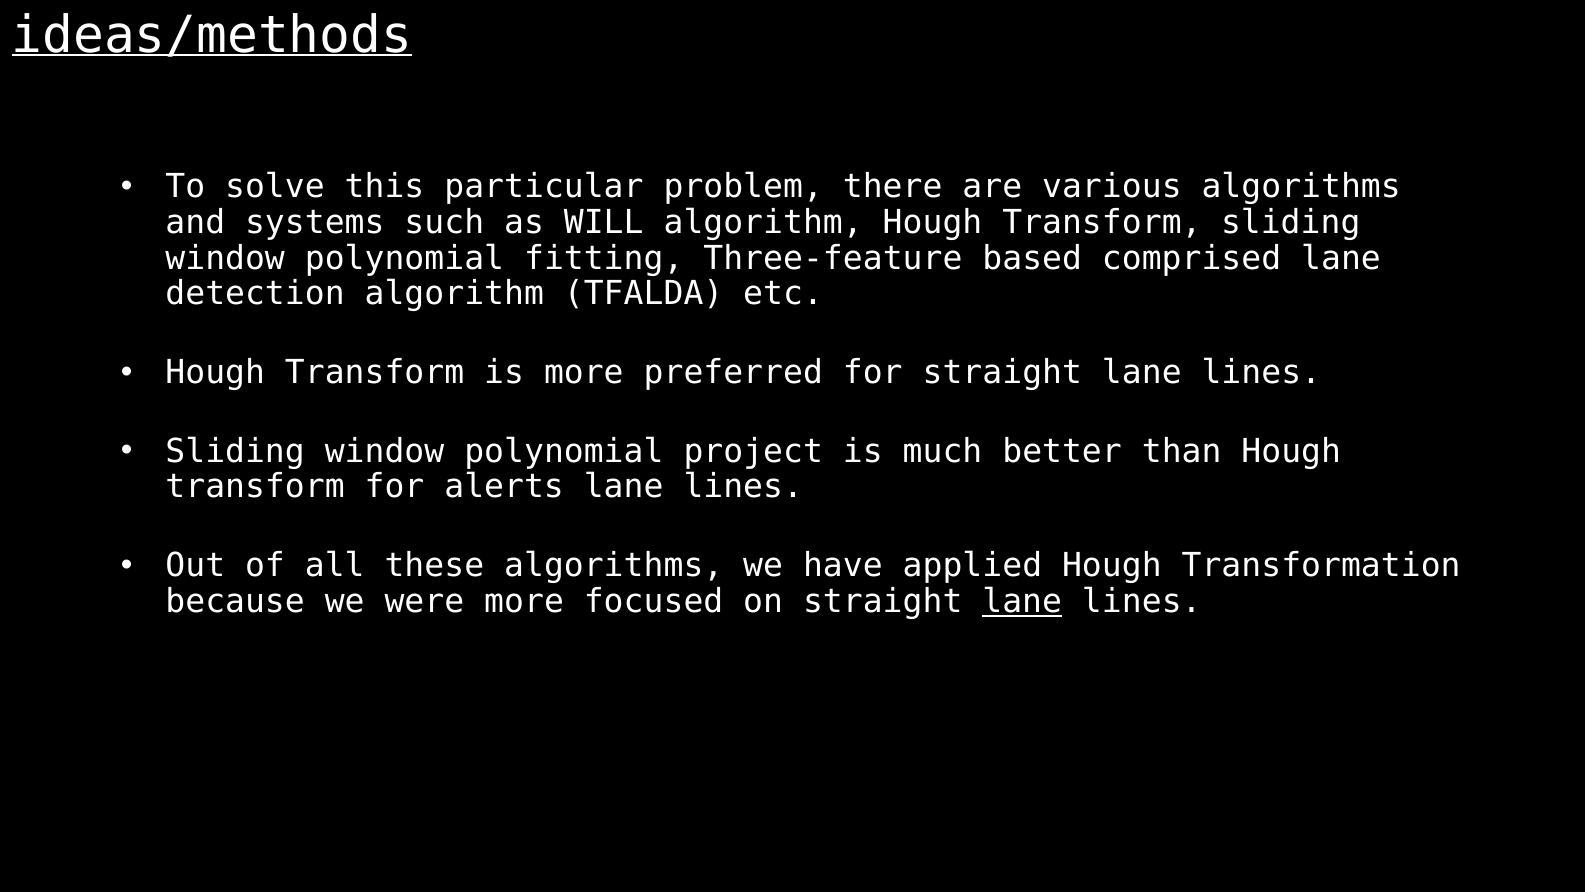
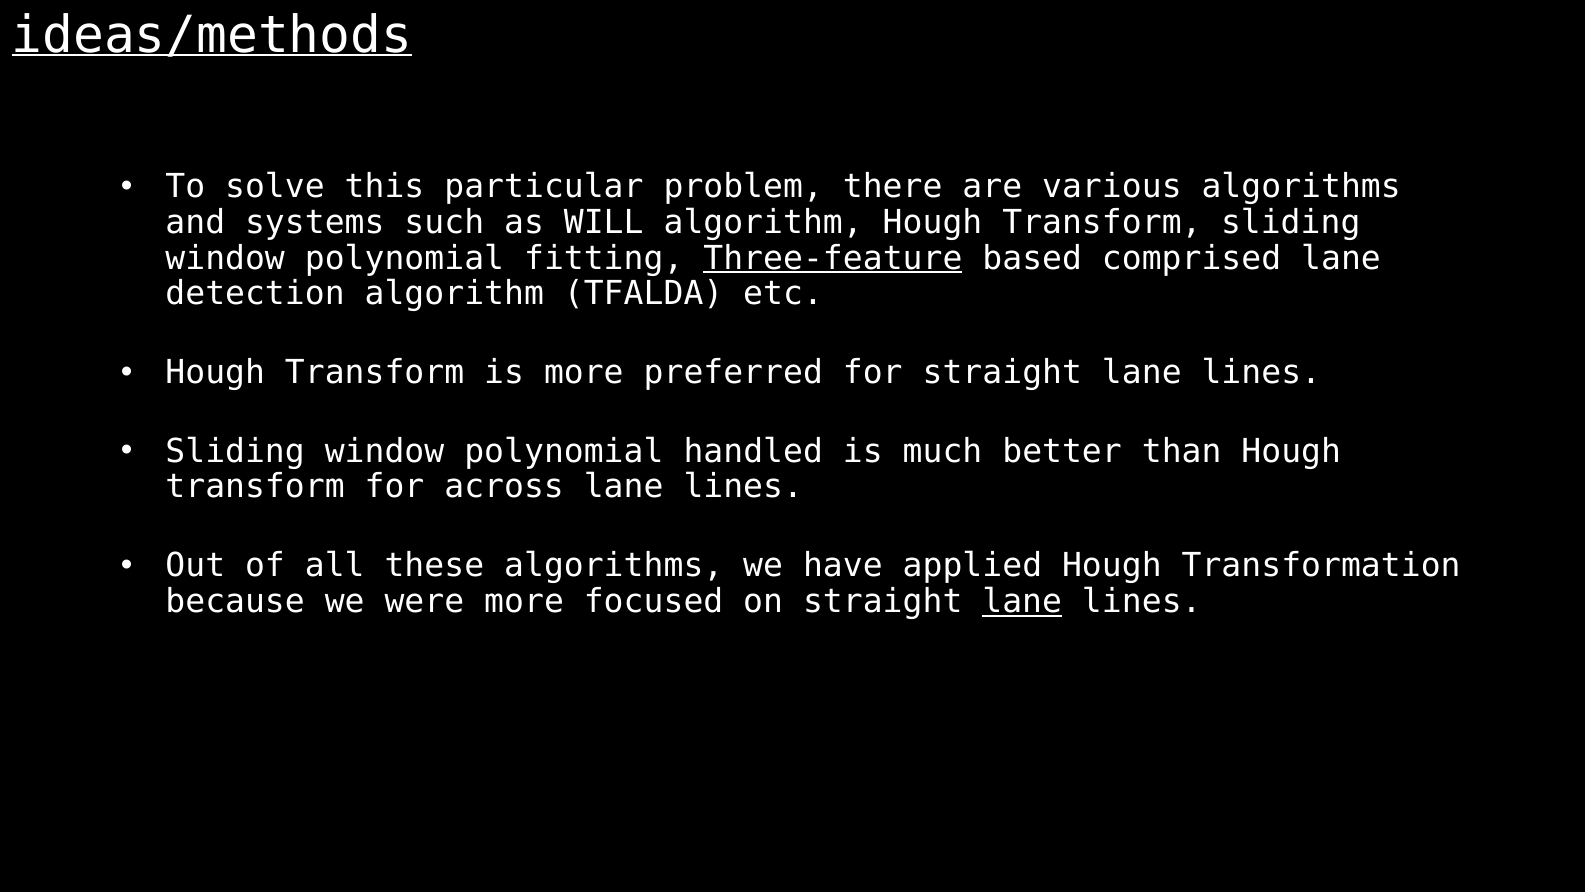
Three-feature underline: none -> present (833, 258)
project: project -> handled (753, 451)
alerts: alerts -> across (504, 487)
